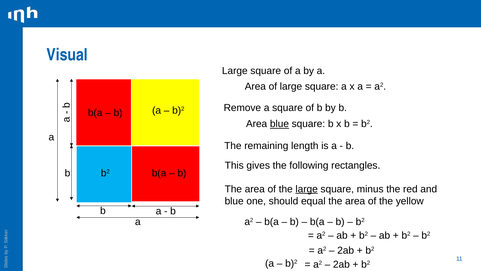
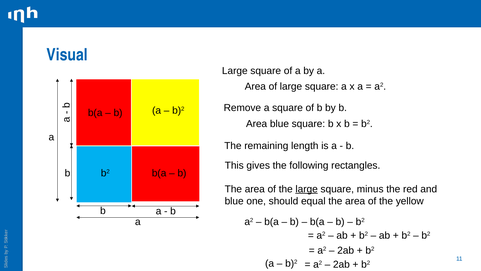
blue underline: present -> none (279, 124)
